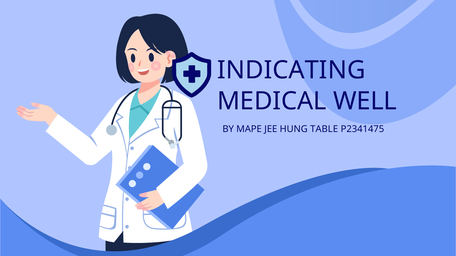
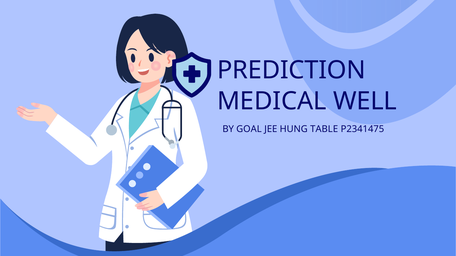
INDICATING: INDICATING -> PREDICTION (291, 70)
MAPE: MAPE -> GOAL (249, 129)
